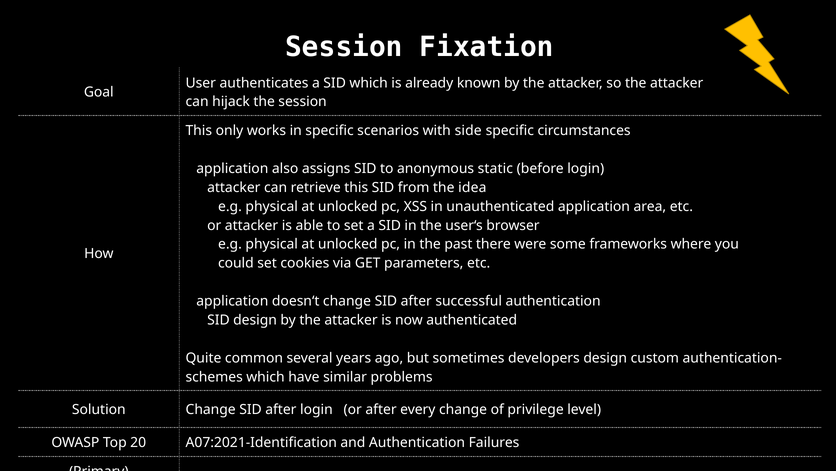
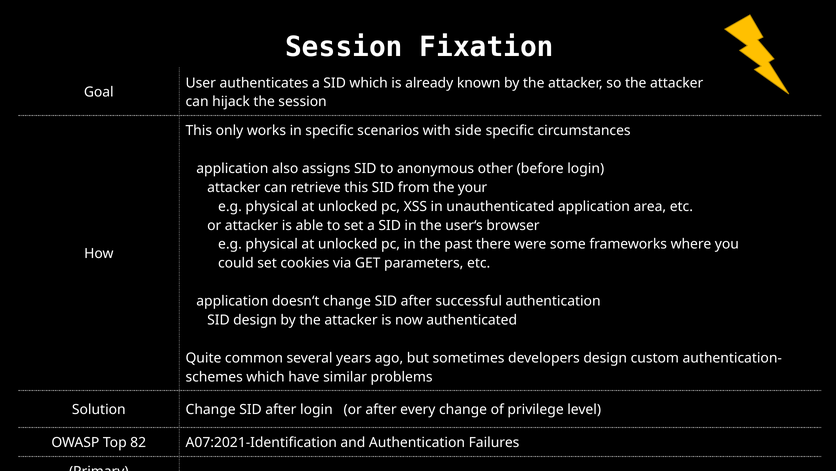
static: static -> other (495, 168)
idea: idea -> your (472, 187)
20: 20 -> 82 (138, 442)
